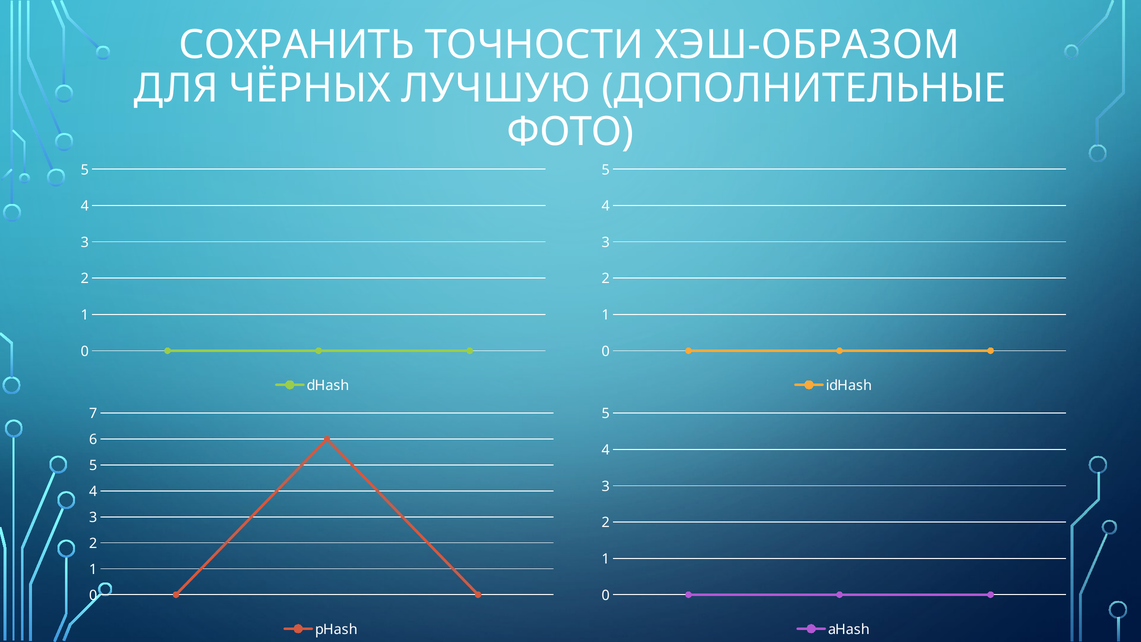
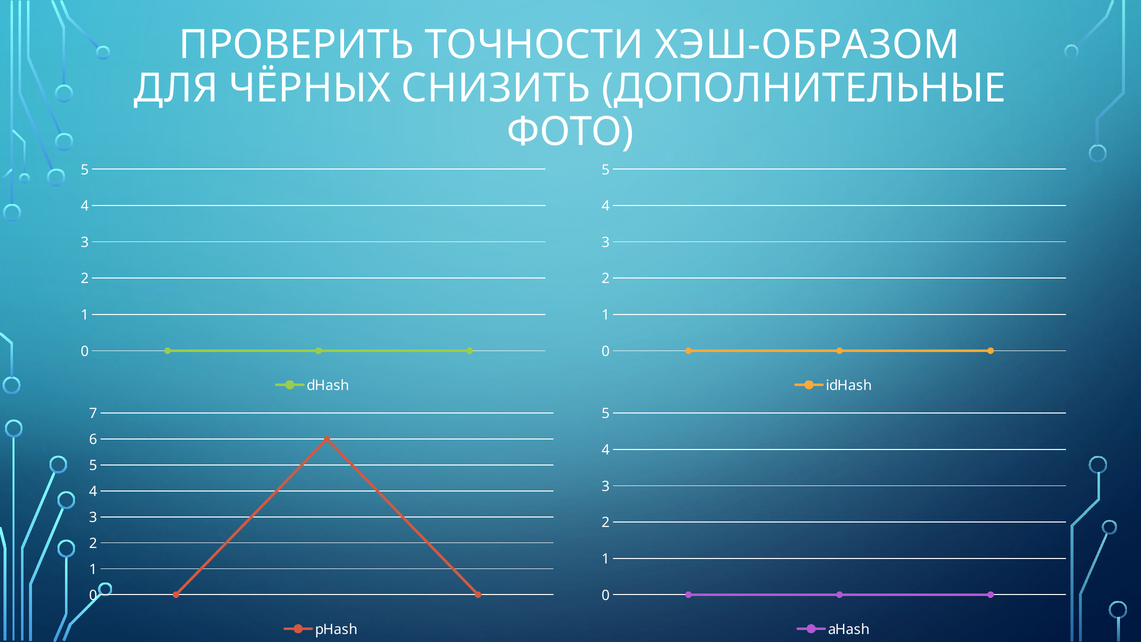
СОХРАНИТЬ: СОХРАНИТЬ -> ПРОВЕРИТЬ (297, 45)
ЛУЧШУЮ: ЛУЧШУЮ -> СНИЗИТЬ (496, 88)
